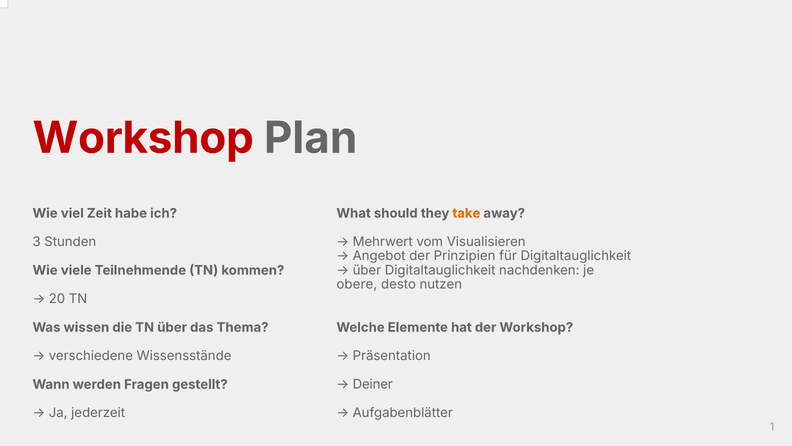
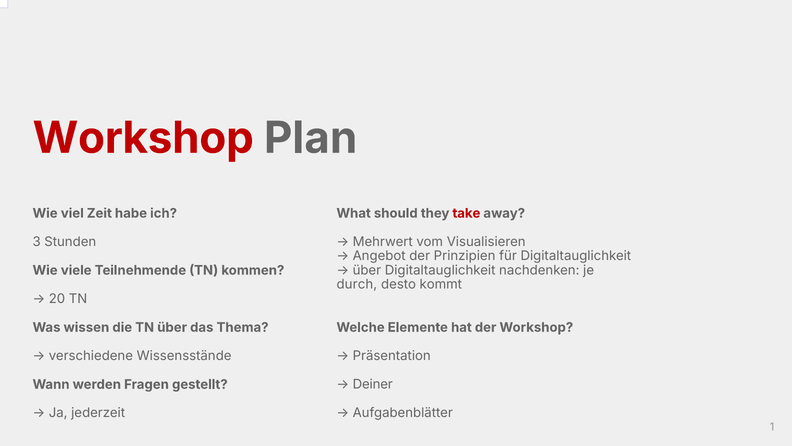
take colour: orange -> red (466, 213)
obere: obere -> durch (357, 284)
nutzen: nutzen -> kommt (441, 284)
